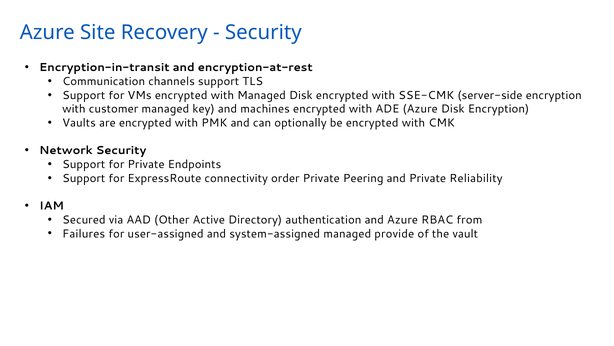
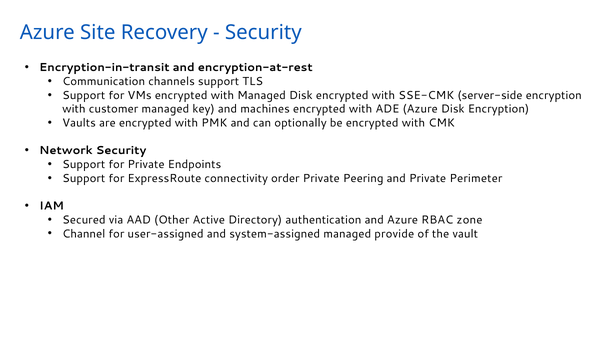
Reliability: Reliability -> Perimeter (476, 178)
from: from -> zone (469, 219)
Failures: Failures -> Channel (84, 233)
